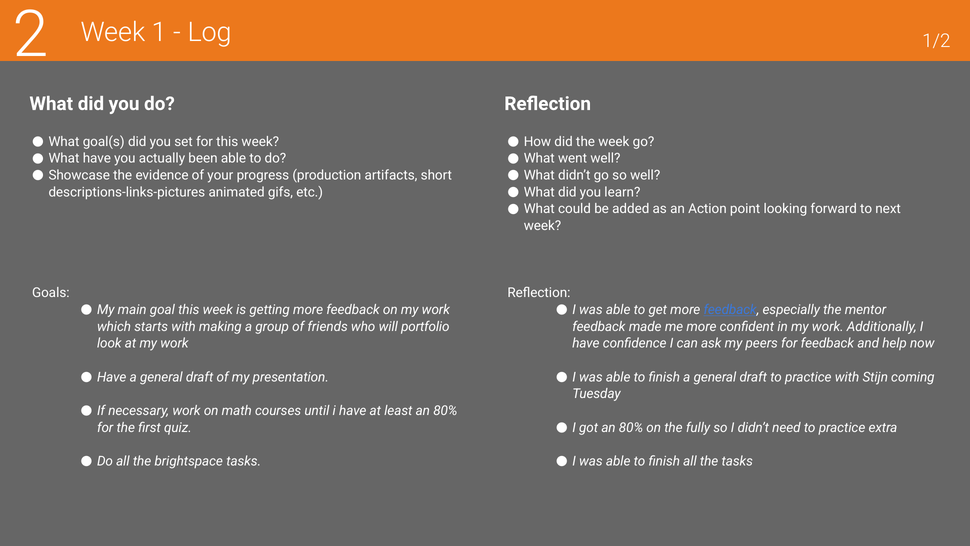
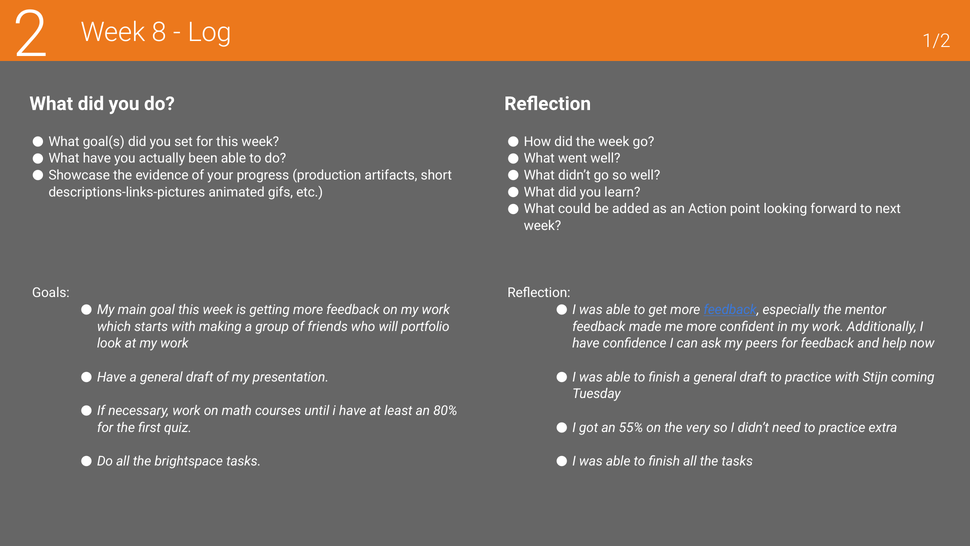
1: 1 -> 8 (159, 32)
got an 80%: 80% -> 55% (631, 427)
fully: fully -> very (698, 427)
